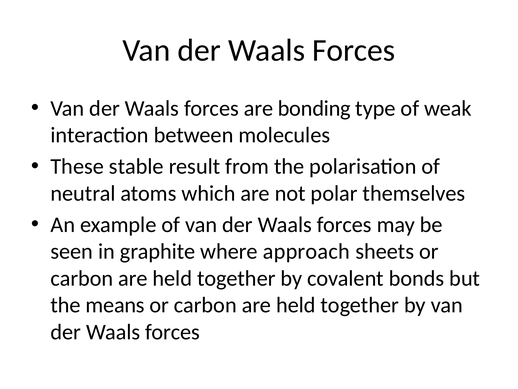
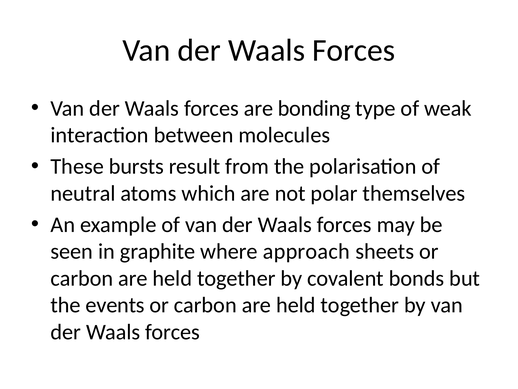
stable: stable -> bursts (136, 166)
means: means -> events (115, 305)
